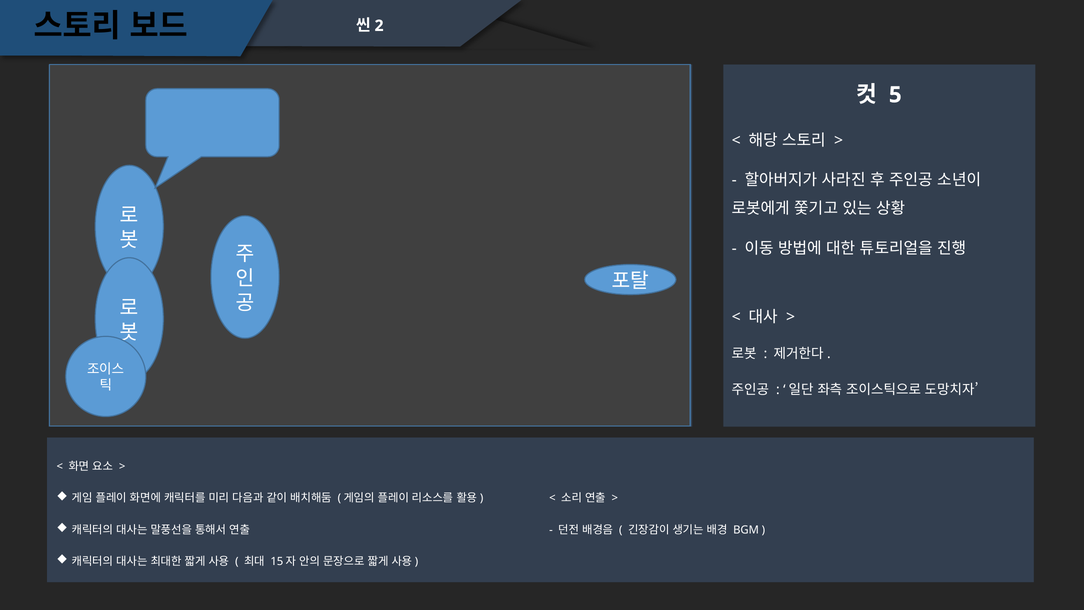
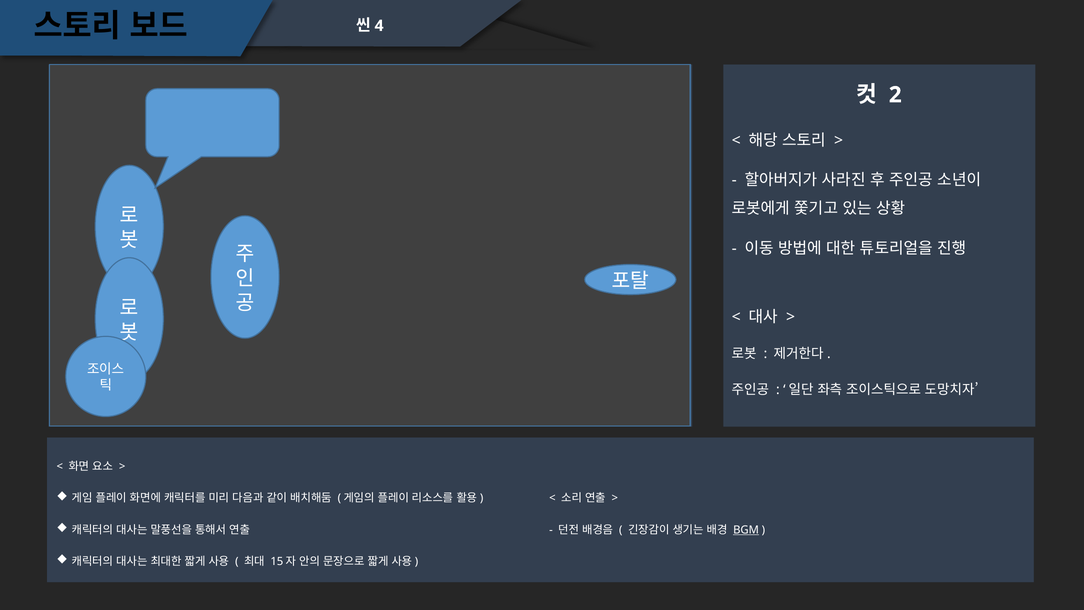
2: 2 -> 4 (379, 26)
5: 5 -> 2 (895, 95)
BGM underline: none -> present (746, 530)
